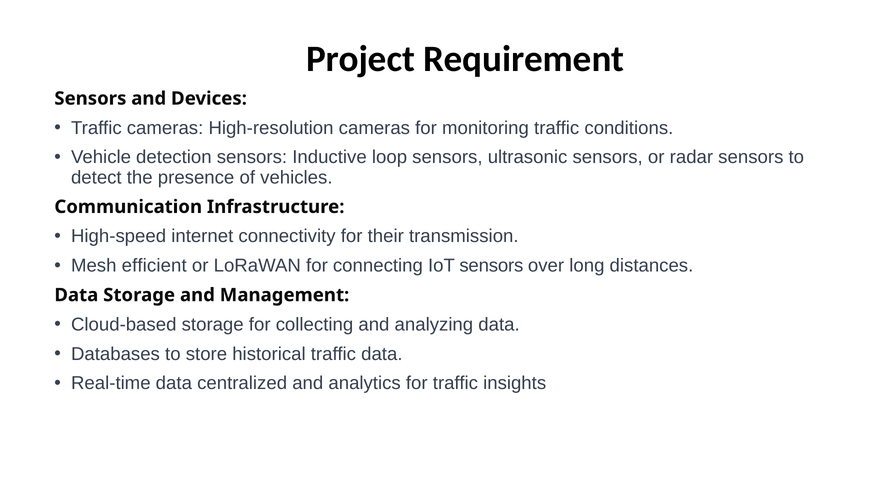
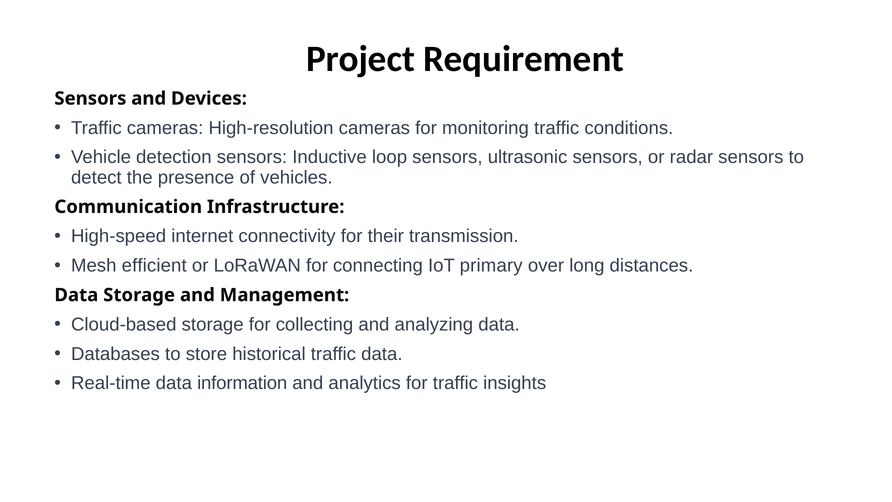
IoT sensors: sensors -> primary (491, 266)
centralized: centralized -> information (242, 383)
